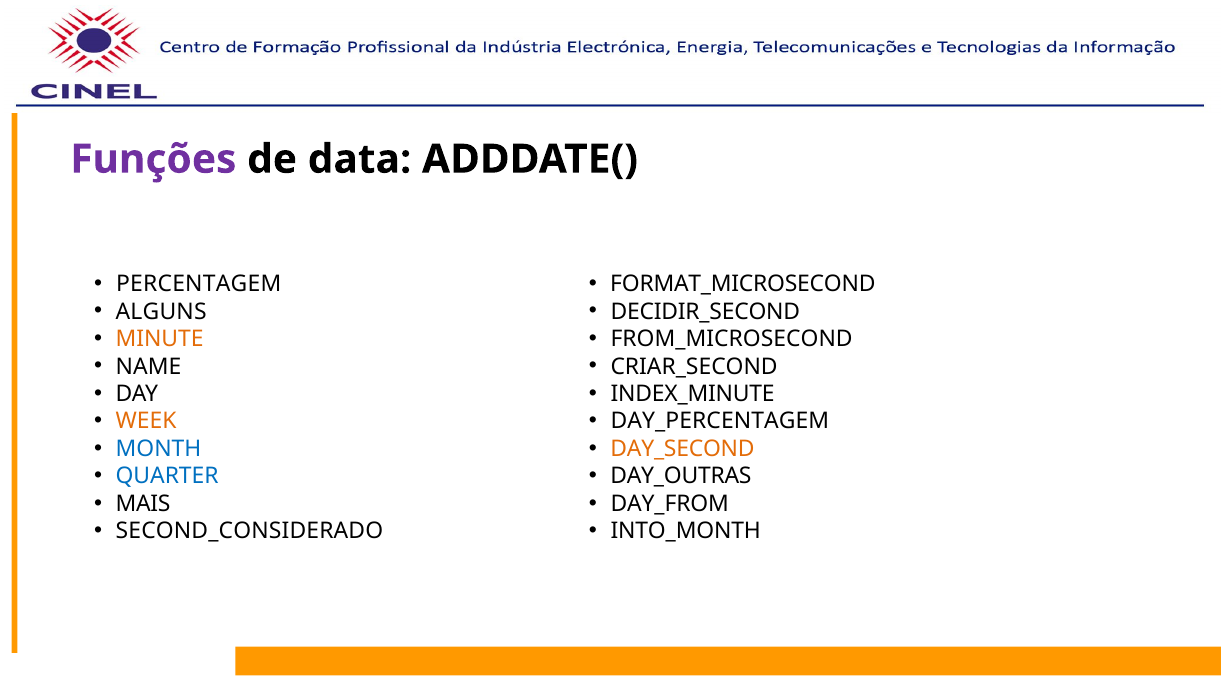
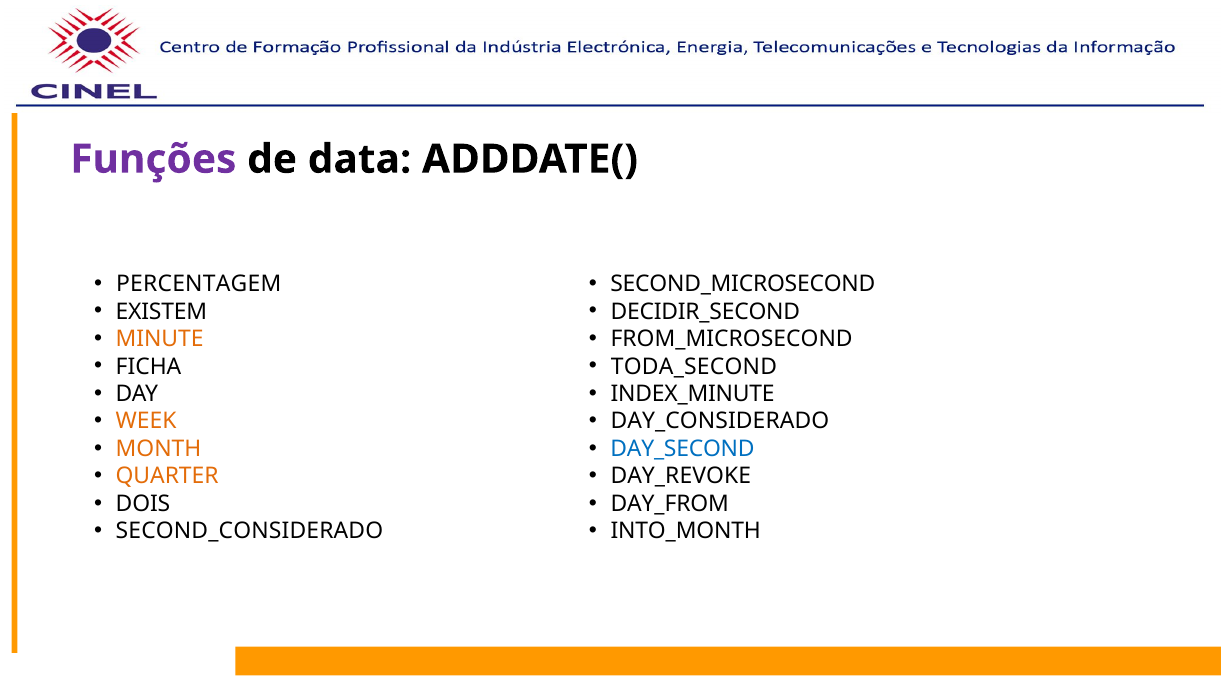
FORMAT_MICROSECOND: FORMAT_MICROSECOND -> SECOND_MICROSECOND (743, 284)
ALGUNS: ALGUNS -> EXISTEM (161, 311)
NAME: NAME -> FICHA (149, 366)
CRIAR_SECOND: CRIAR_SECOND -> TODA_SECOND (694, 366)
DAY_PERCENTAGEM: DAY_PERCENTAGEM -> DAY_CONSIDERADO (720, 421)
MONTH colour: blue -> orange (158, 449)
DAY_SECOND colour: orange -> blue (683, 449)
QUARTER colour: blue -> orange (167, 476)
DAY_OUTRAS: DAY_OUTRAS -> DAY_REVOKE (681, 476)
MAIS: MAIS -> DOIS (143, 504)
